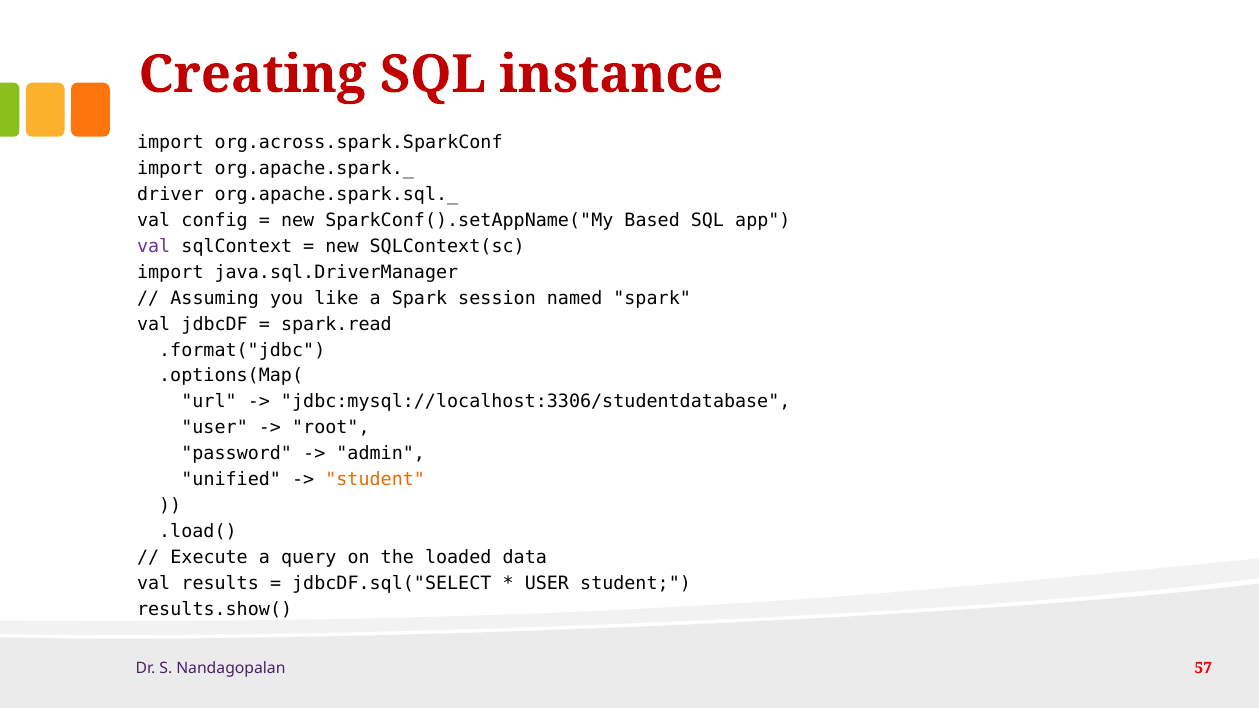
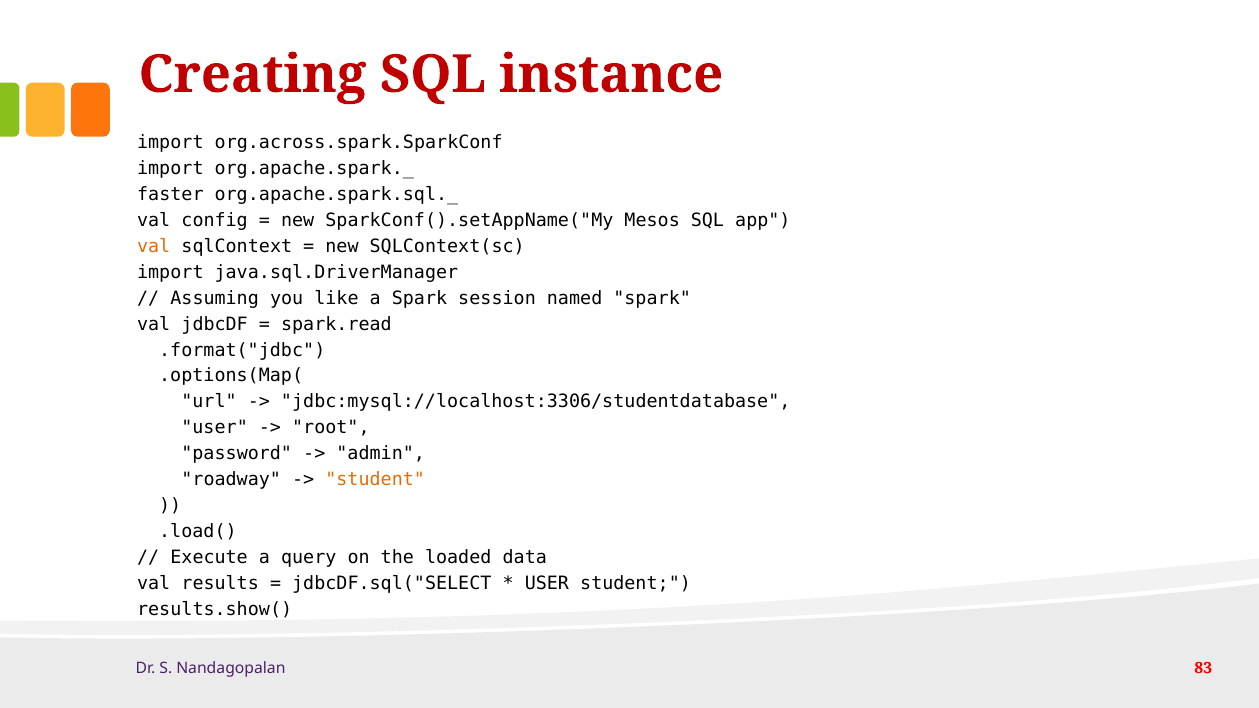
driver: driver -> faster (170, 194)
Based: Based -> Mesos (652, 220)
val colour: purple -> orange (154, 246)
unified: unified -> roadway (231, 480)
57: 57 -> 83 (1203, 668)
